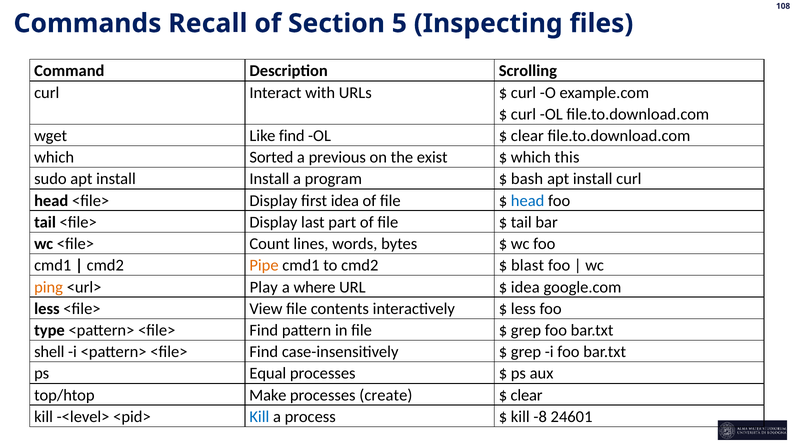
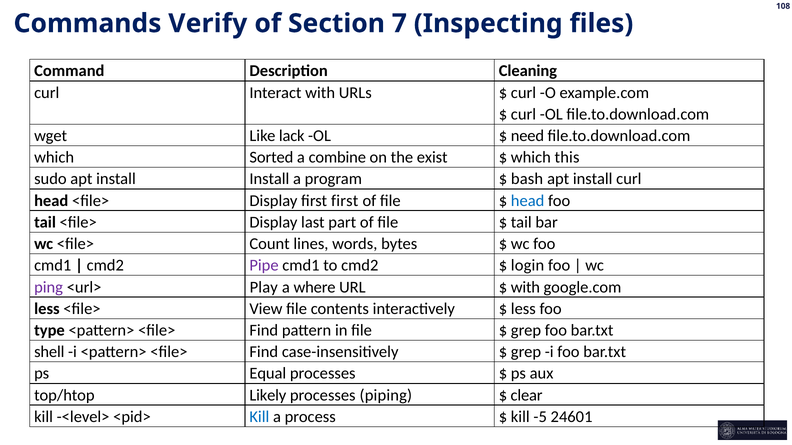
Recall: Recall -> Verify (208, 23)
5: 5 -> 7 (399, 23)
Scrolling: Scrolling -> Cleaning (528, 71)
Like find: find -> lack (292, 136)
clear: clear -> need (527, 136)
previous: previous -> combine (337, 158)
first idea: idea -> first (345, 201)
Pipe colour: orange -> purple (264, 266)
blast: blast -> login (528, 266)
ping colour: orange -> purple (49, 287)
idea: idea -> with (525, 287)
Make: Make -> Likely (268, 396)
create: create -> piping (386, 396)
-8: -8 -> -5 (540, 417)
